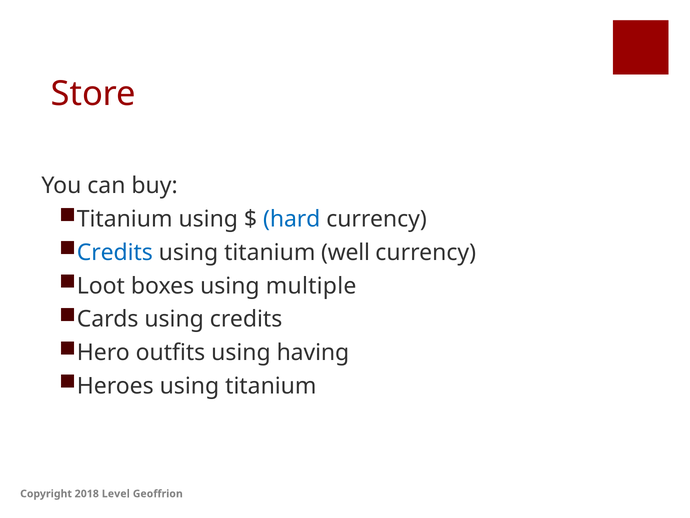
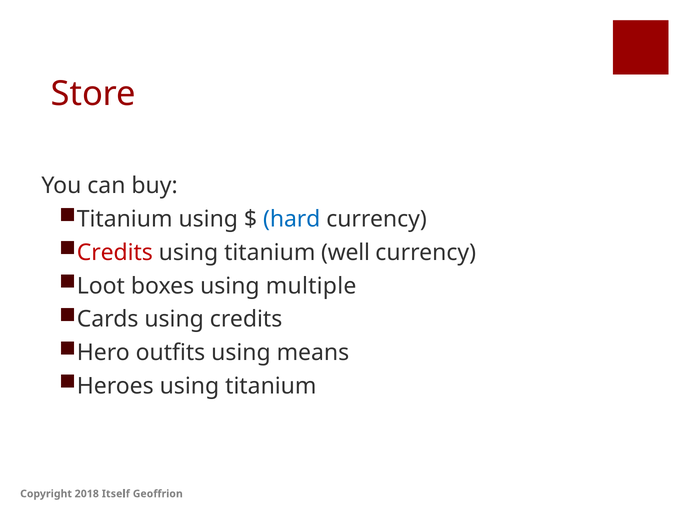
Credits colour: blue -> red (115, 252)
having: having -> means (313, 352)
Level: Level -> Itself (116, 493)
